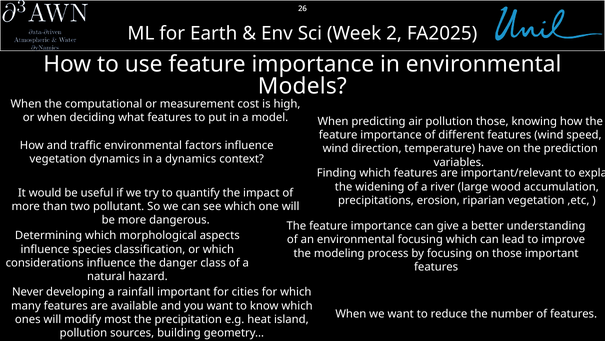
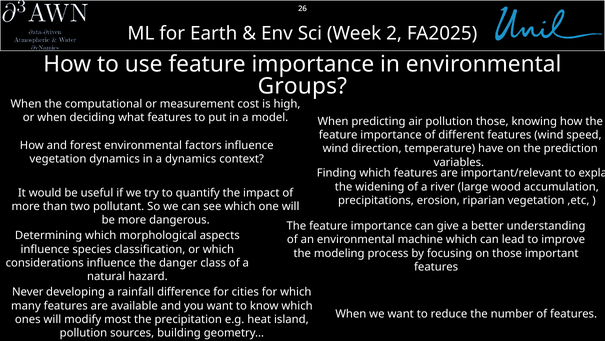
Models: Models -> Groups (302, 86)
traffic: traffic -> forest (86, 145)
environmental focusing: focusing -> machine (420, 239)
rainfall important: important -> difference (184, 292)
